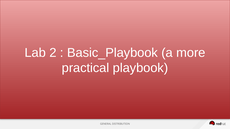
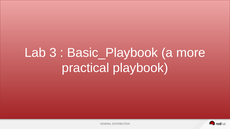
2: 2 -> 3 (53, 53)
